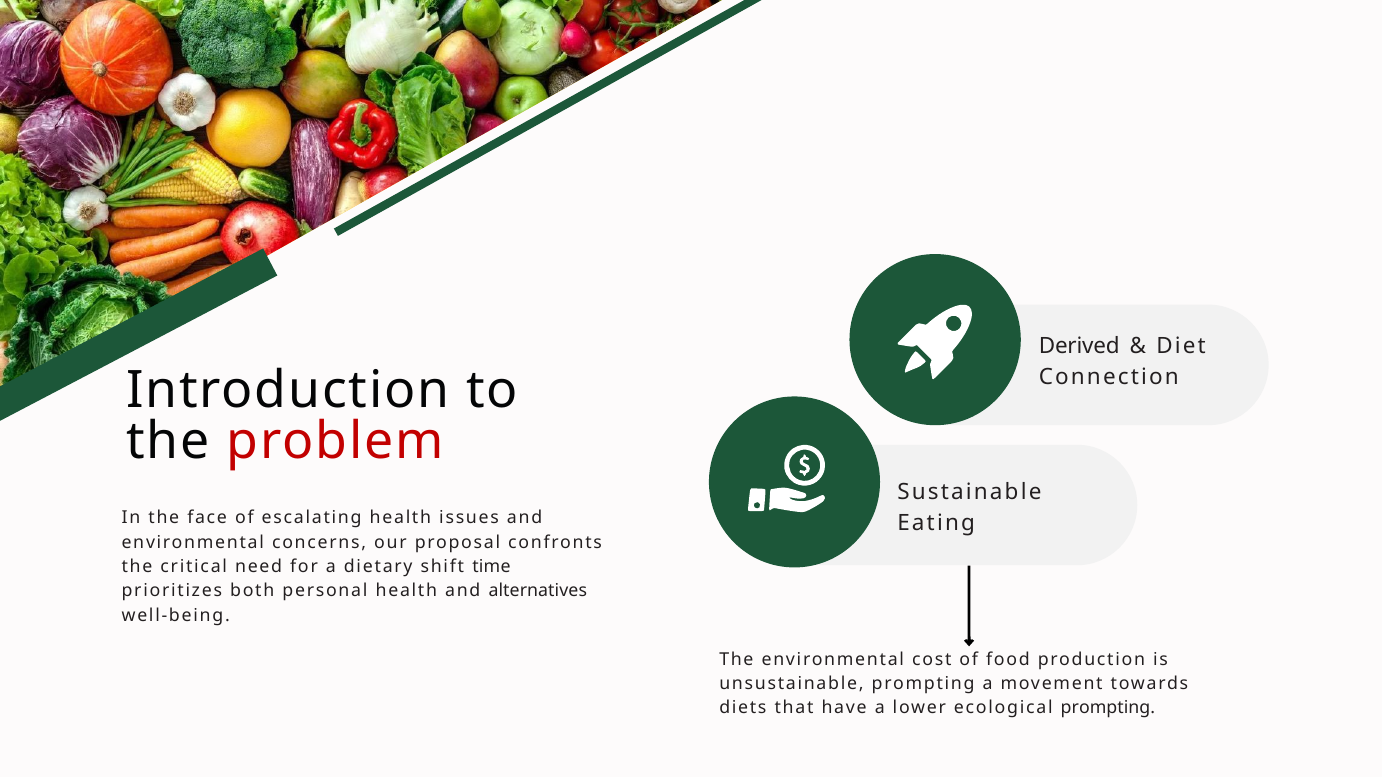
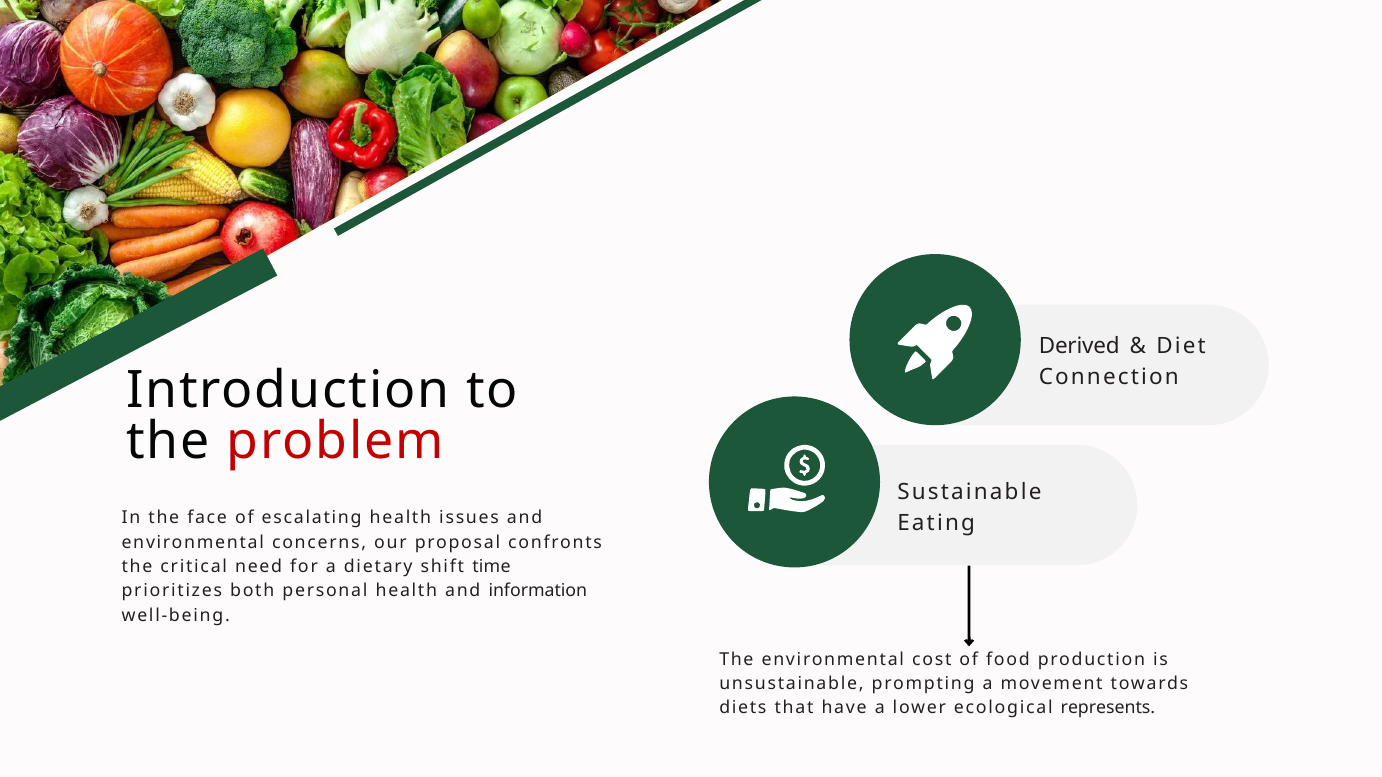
alternatives: alternatives -> information (538, 591)
ecological prompting: prompting -> represents (1108, 708)
